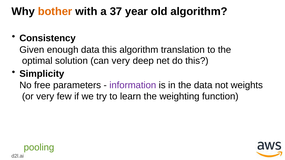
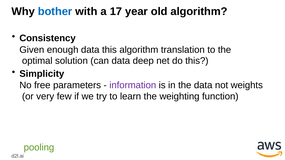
bother colour: orange -> blue (55, 11)
37: 37 -> 17 (116, 11)
can very: very -> data (121, 61)
